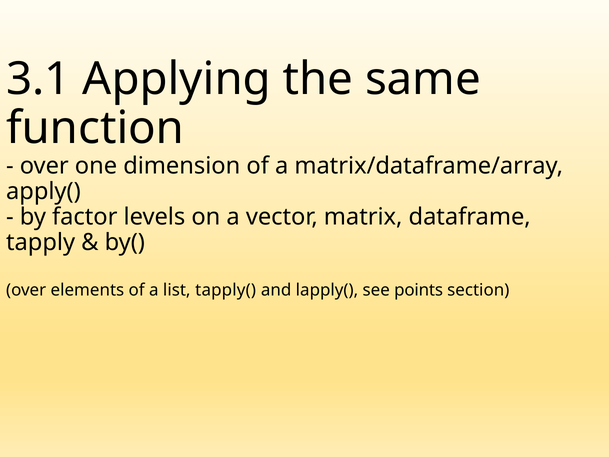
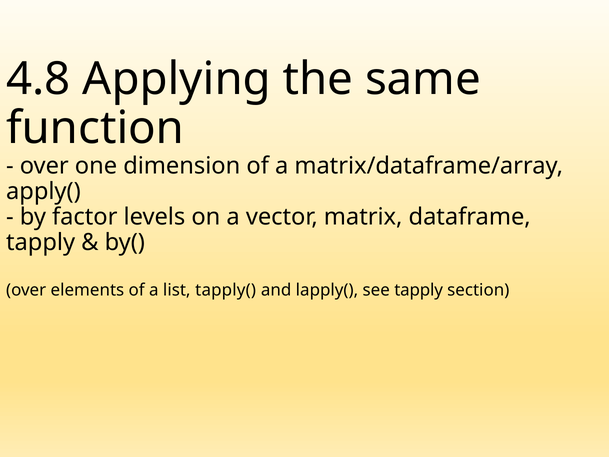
3.1: 3.1 -> 4.8 (38, 79)
see points: points -> tapply (419, 290)
